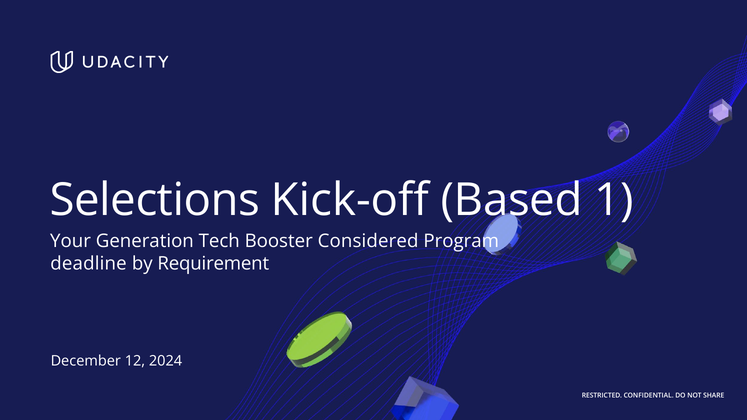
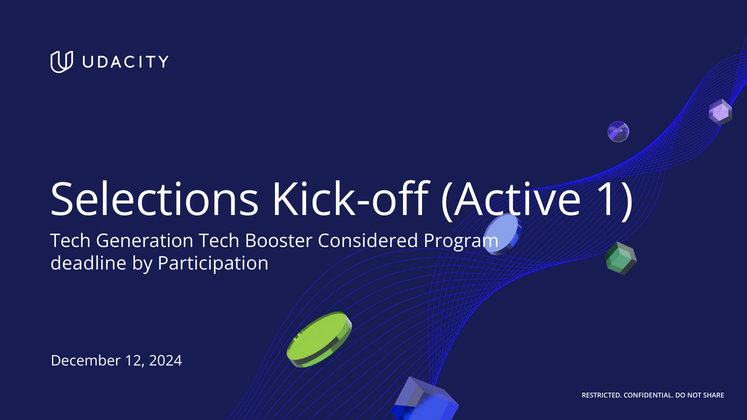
Based: Based -> Active (511, 200)
Your: Your -> Tech (71, 241)
Requirement: Requirement -> Participation (213, 264)
